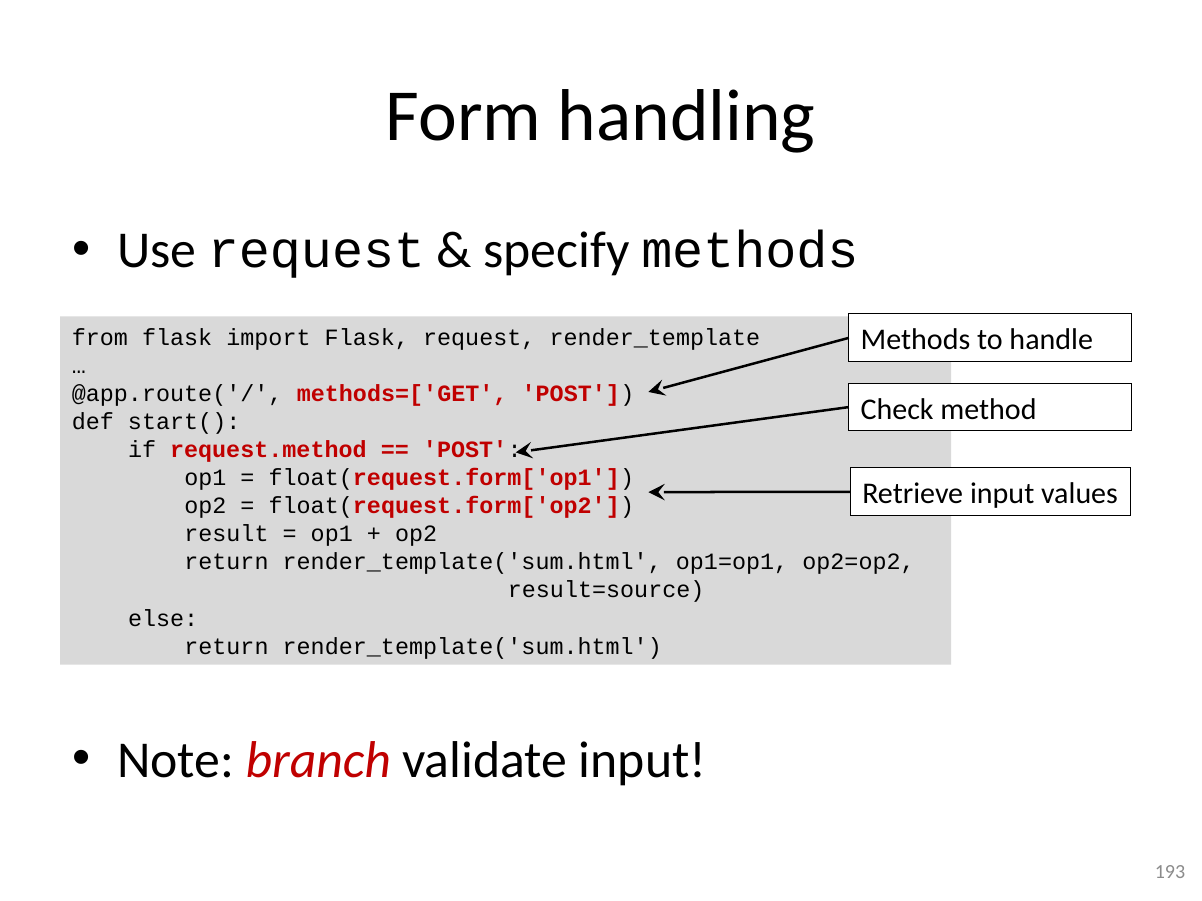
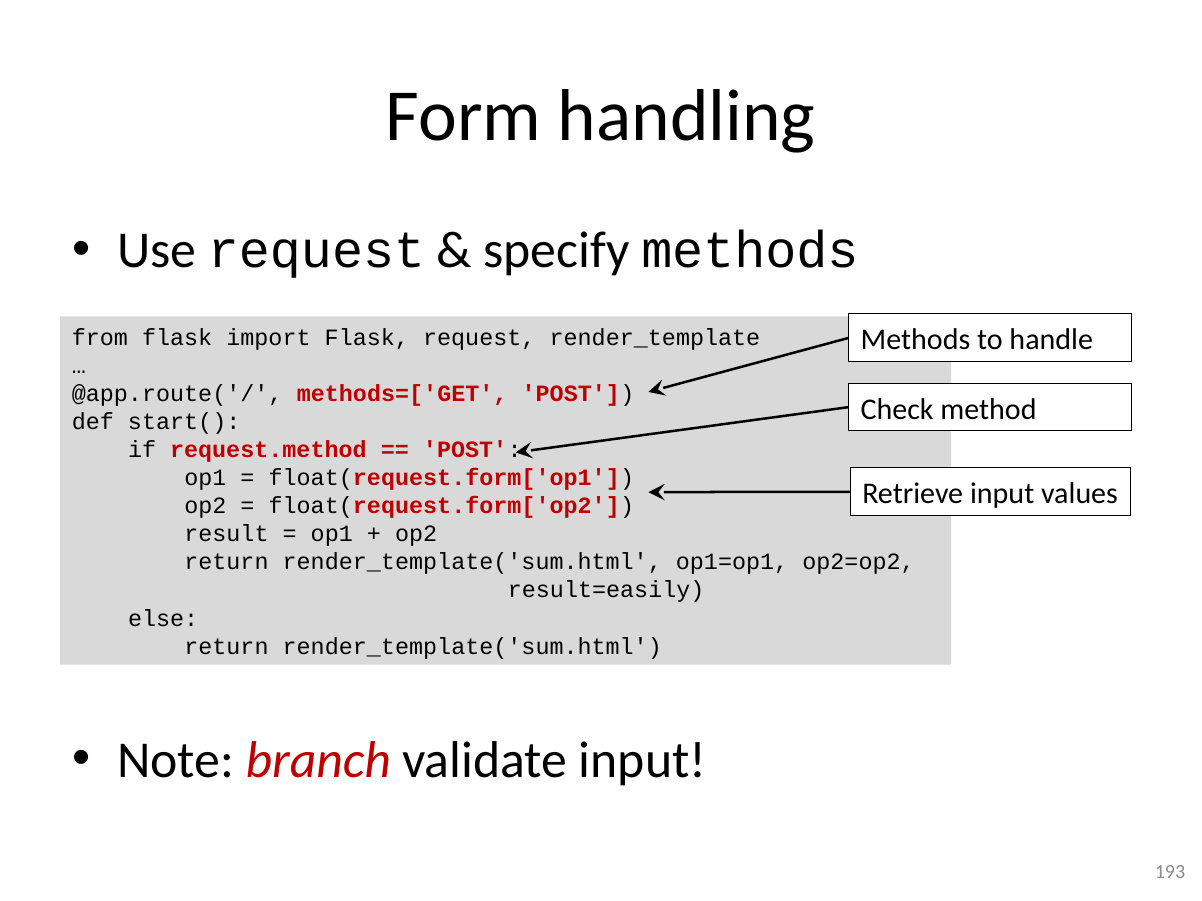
result=source: result=source -> result=easily (606, 591)
